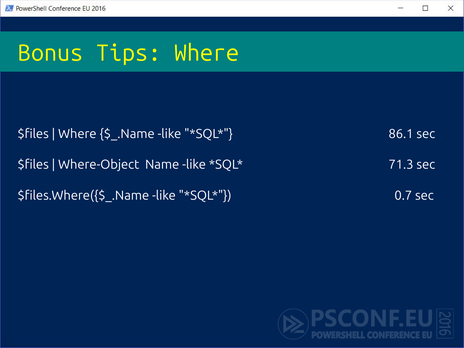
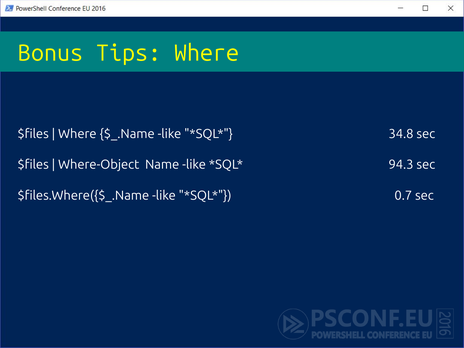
86.1: 86.1 -> 34.8 (401, 134)
71.3: 71.3 -> 94.3 (401, 165)
